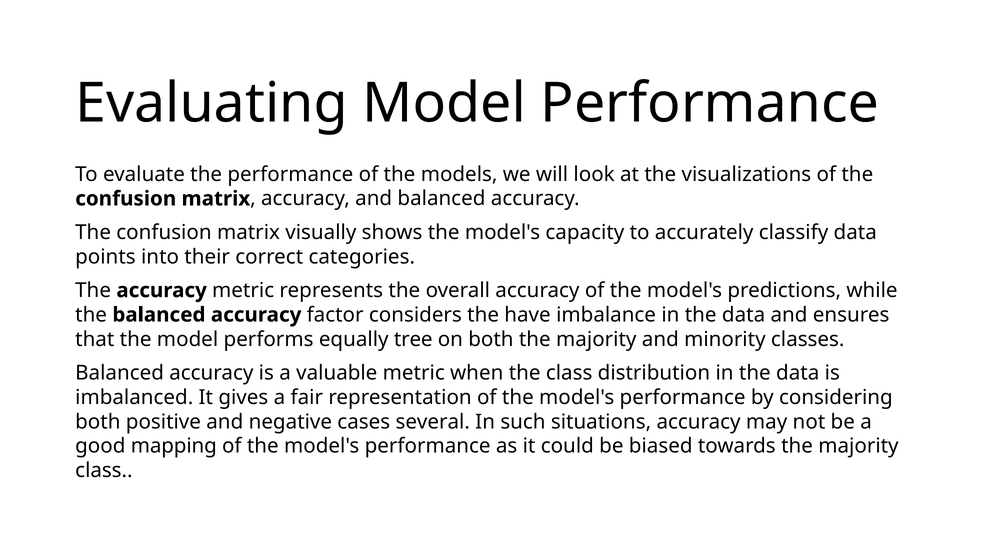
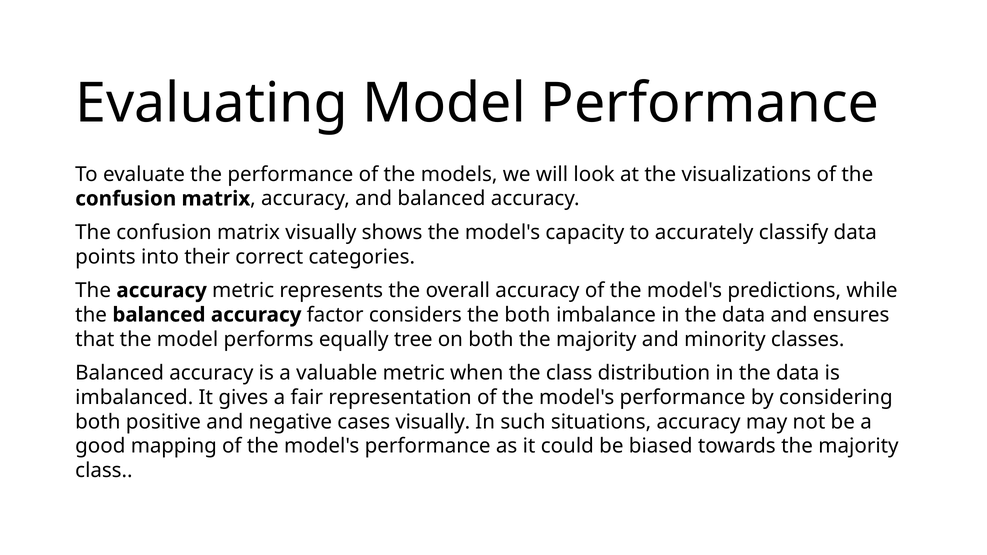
the have: have -> both (527, 315)
cases several: several -> visually (433, 422)
